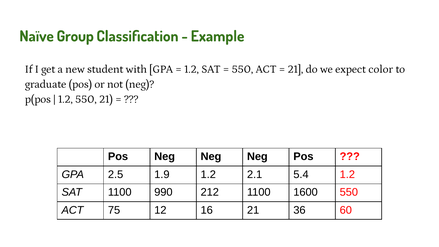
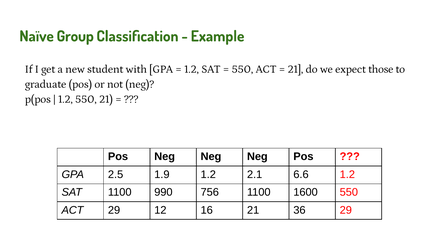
color: color -> those (381, 69)
5.4: 5.4 -> 6.6 (301, 174)
212: 212 -> 756 (210, 192)
ACT 75: 75 -> 29 (114, 210)
36 60: 60 -> 29 (346, 210)
